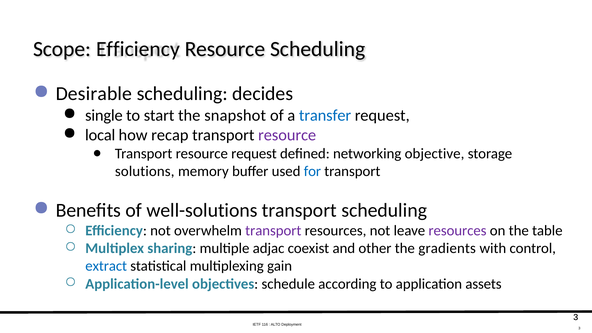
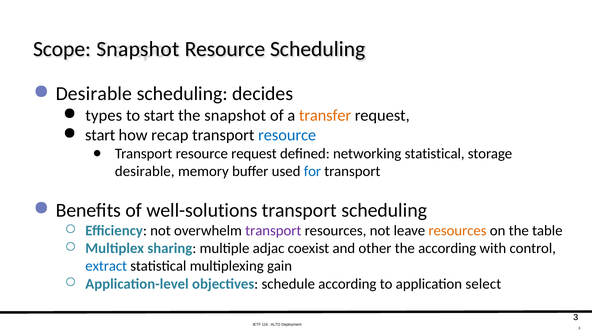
Scope Efficiency: Efficiency -> Snapshot (138, 49)
single: single -> types (104, 115)
transfer colour: blue -> orange (325, 115)
local: local -> start (100, 135)
resource colour: purple -> blue (287, 135)
networking objective: objective -> statistical (435, 154)
solutions: solutions -> desirable (145, 171)
resources colour: purple -> orange (457, 231)
the gradients: gradients -> according (447, 248)
assets: assets -> select (483, 284)
